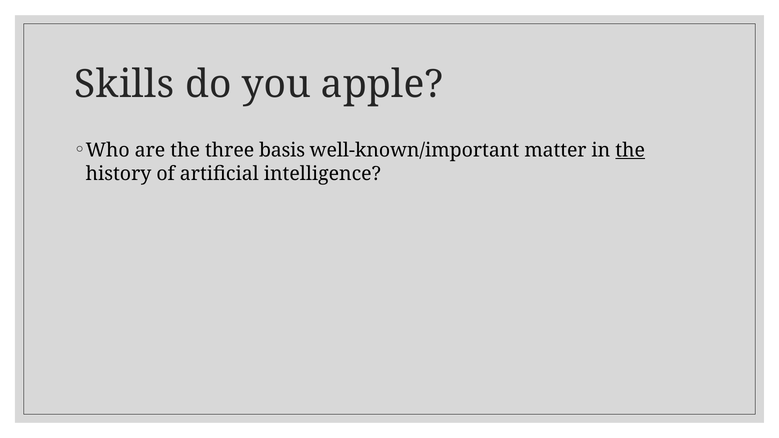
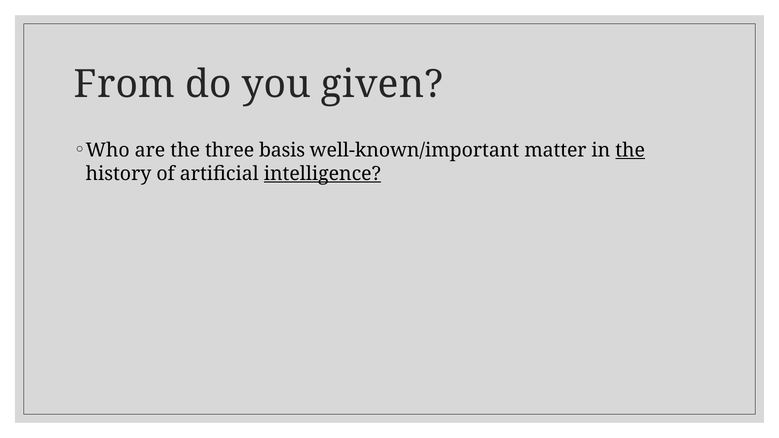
Skills: Skills -> From (124, 85)
apple: apple -> given (382, 85)
intelligence underline: none -> present (322, 174)
